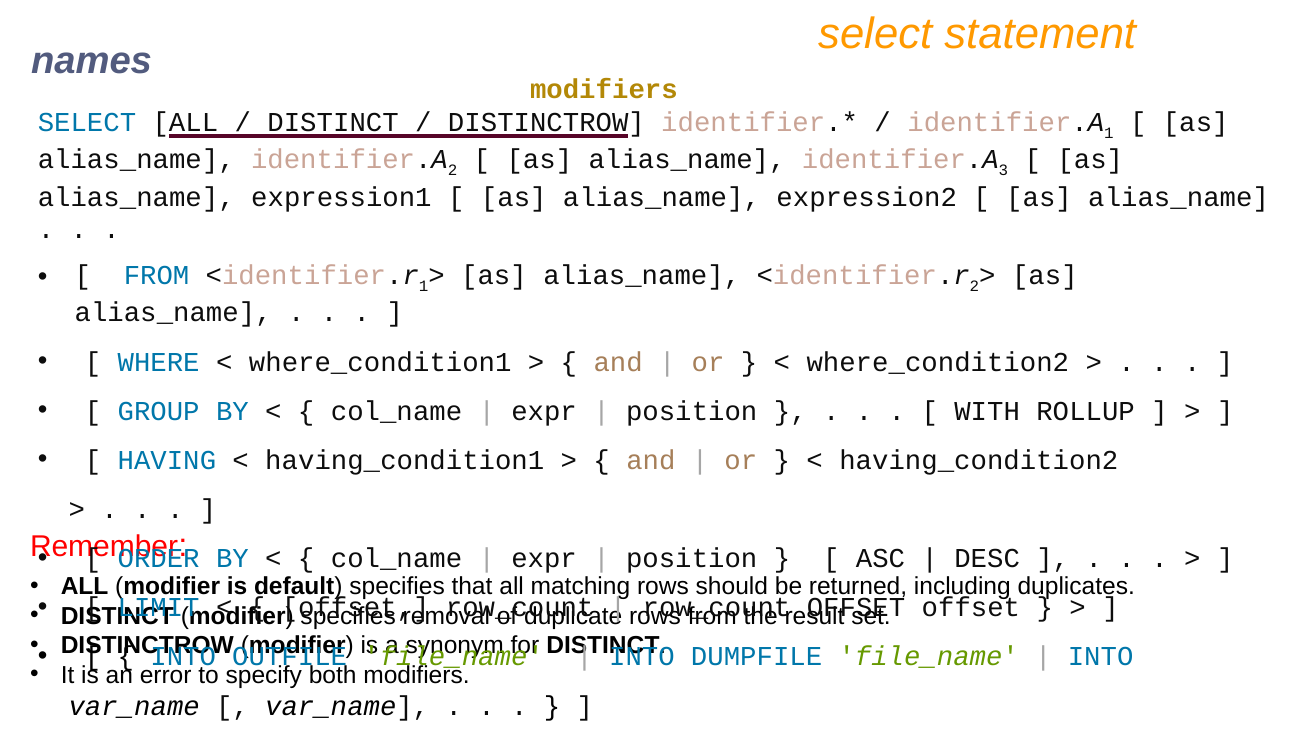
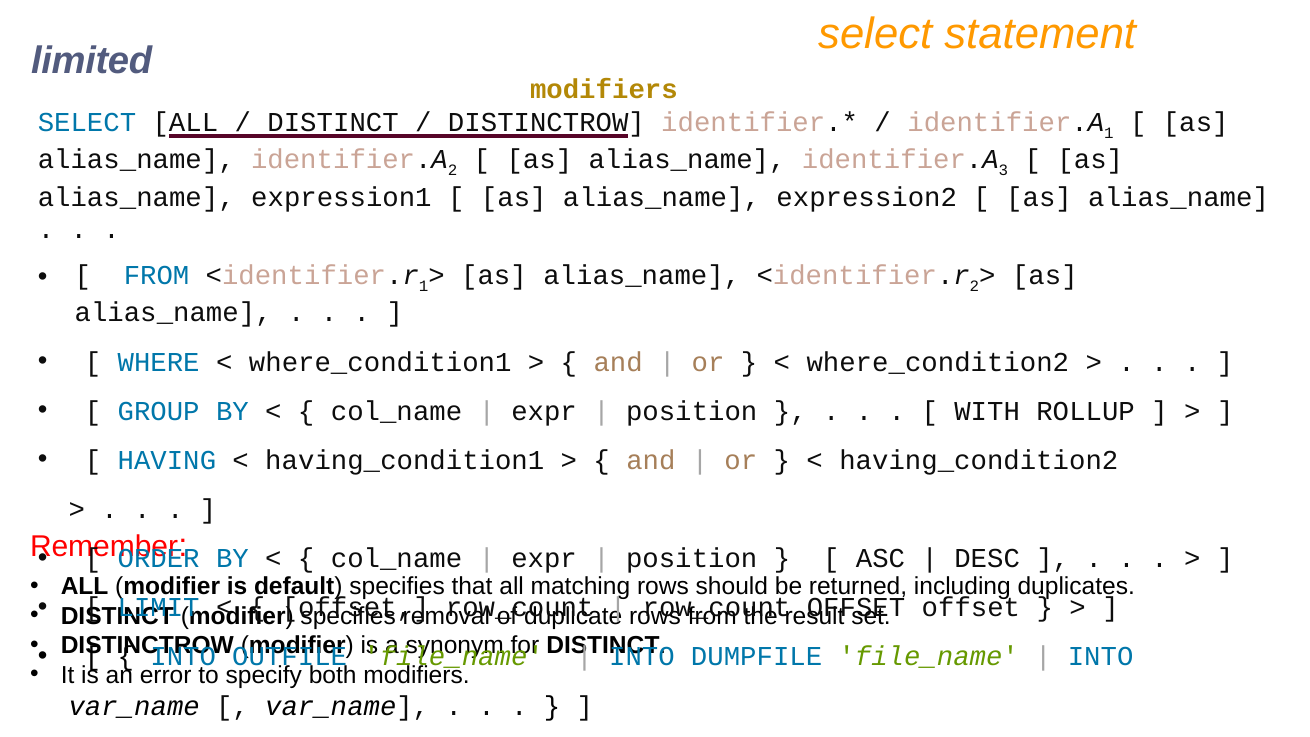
names: names -> limited (92, 61)
